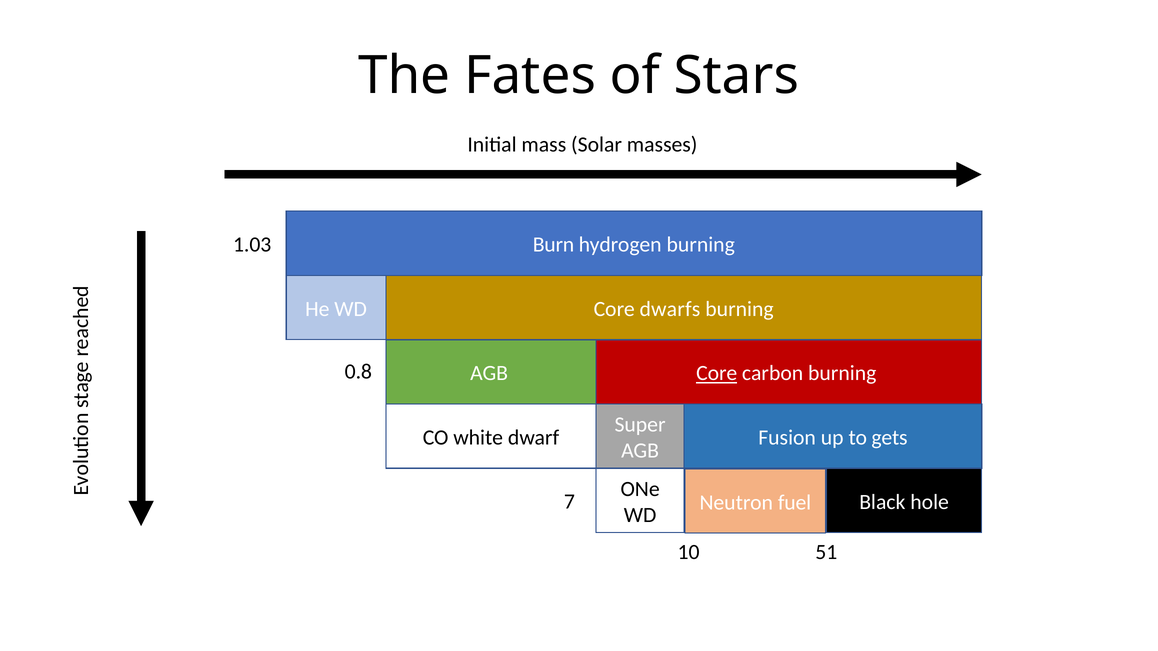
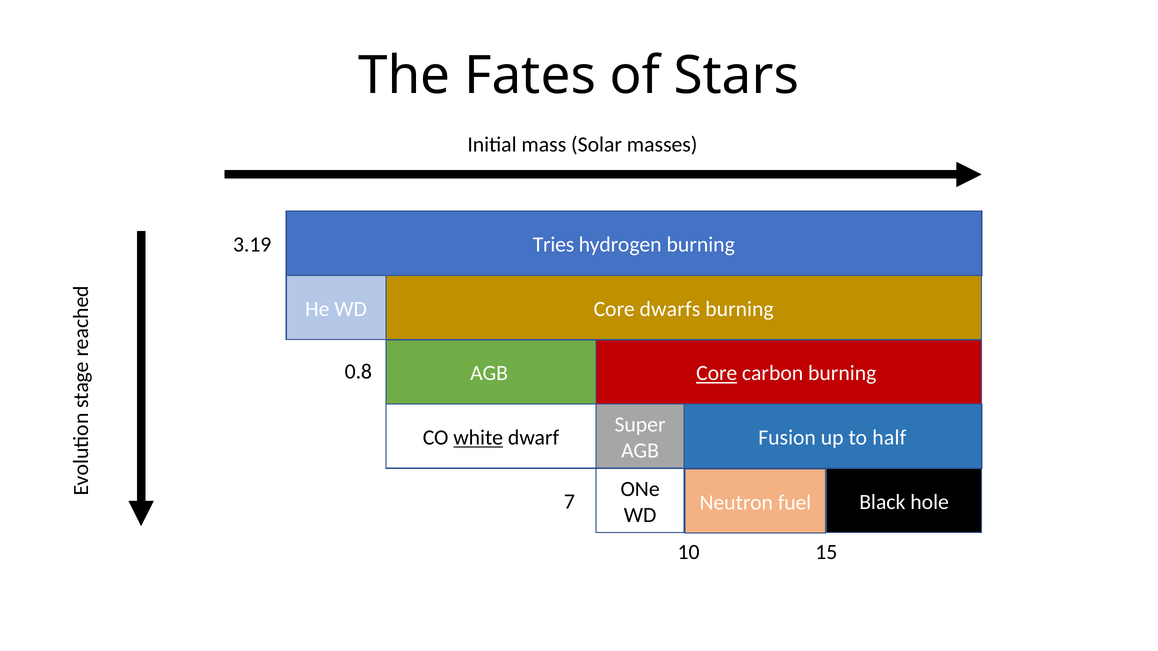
1.03: 1.03 -> 3.19 (252, 245)
Burn: Burn -> Tries (554, 245)
gets: gets -> half (889, 438)
white underline: none -> present (478, 438)
51: 51 -> 15 (826, 552)
